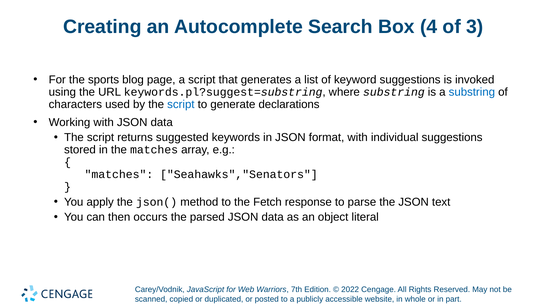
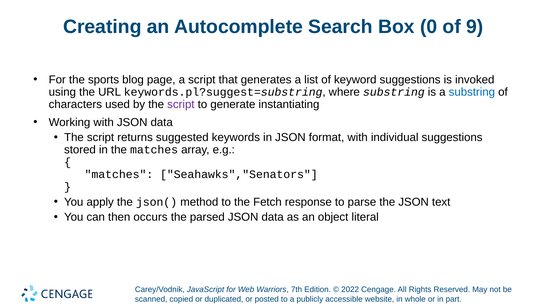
4: 4 -> 0 (429, 27)
3: 3 -> 9 (475, 27)
script colour: blue -> purple (181, 104)
declarations: declarations -> instantiating (289, 104)
